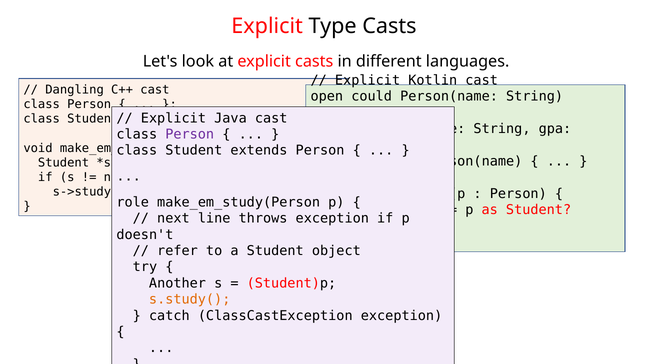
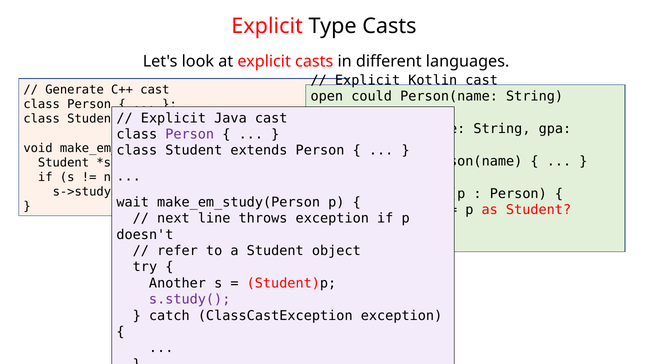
Dangling: Dangling -> Generate (75, 90)
role: role -> wait (133, 203)
s.study( colour: orange -> purple (190, 300)
